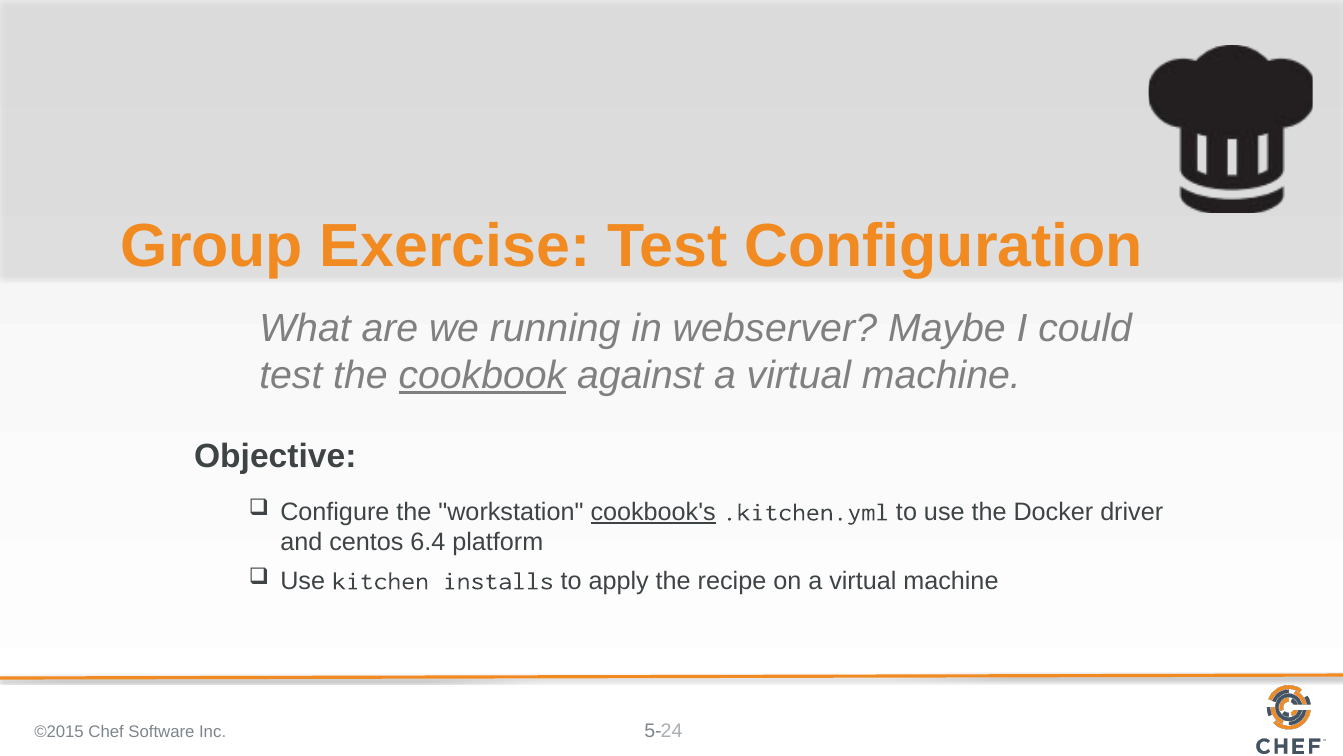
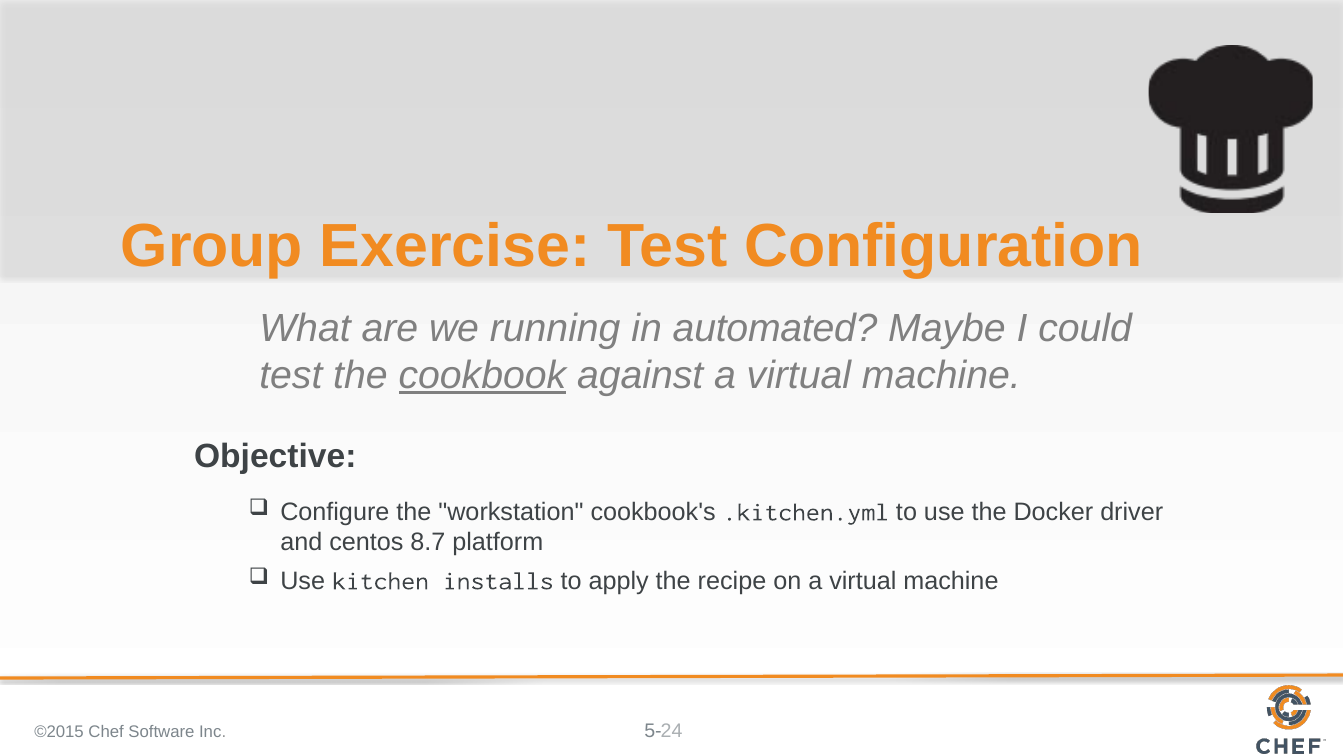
webserver: webserver -> automated (775, 328)
cookbook's underline: present -> none (653, 512)
6.4: 6.4 -> 8.7 (428, 542)
